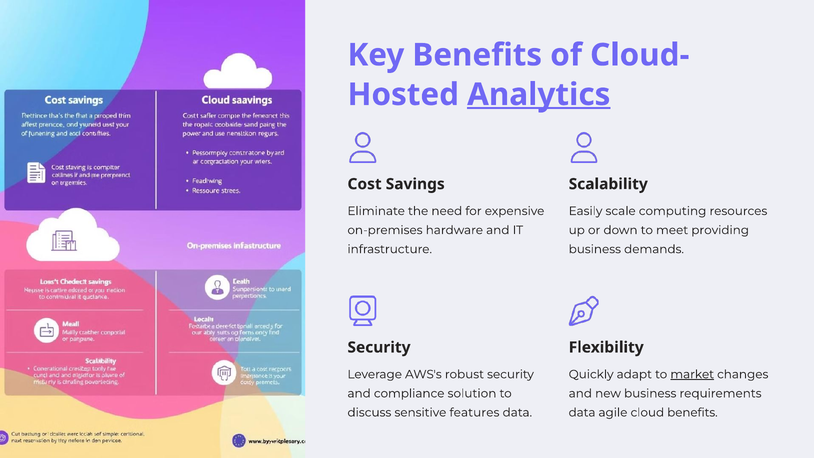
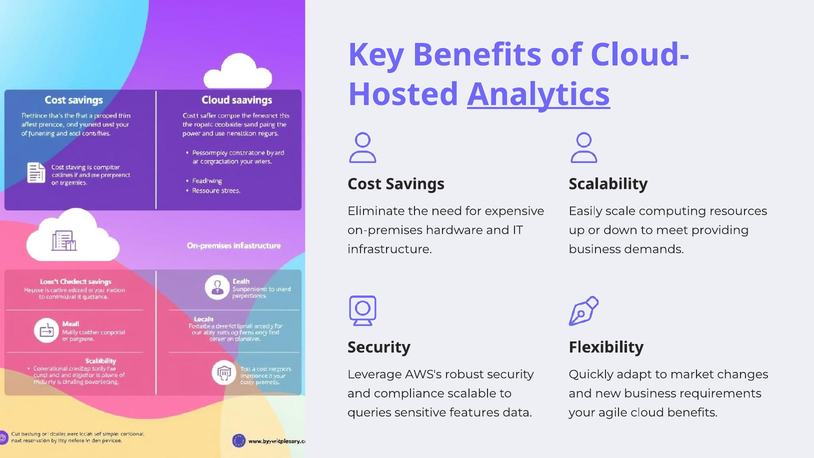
market underline: present -> none (692, 374)
solution: solution -> scalable (472, 393)
discuss: discuss -> queries (369, 412)
data: data -> your (582, 412)
